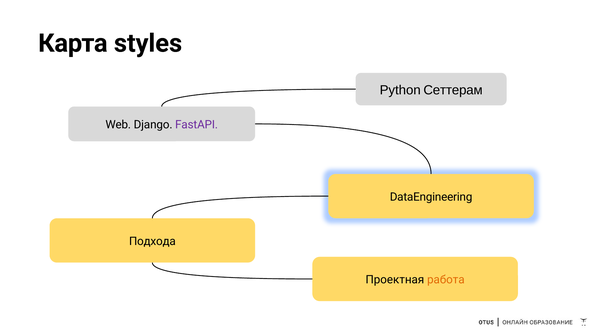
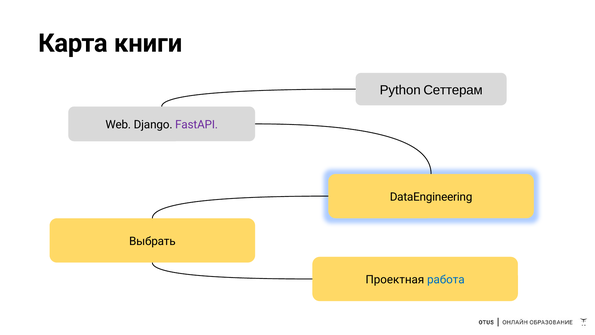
styles: styles -> книги (148, 43)
Подхода: Подхода -> Выбрать (152, 241)
работа colour: orange -> blue (446, 280)
